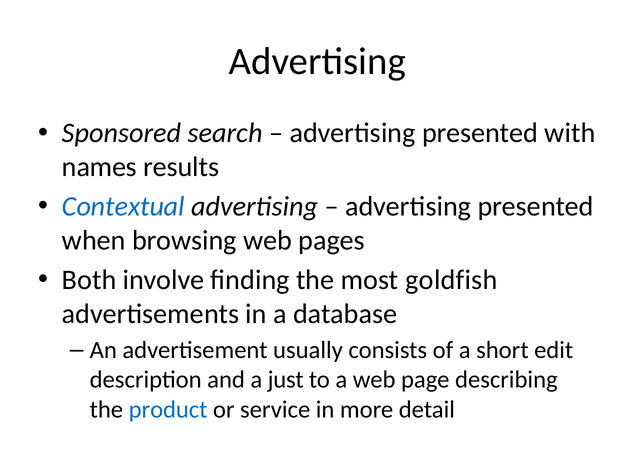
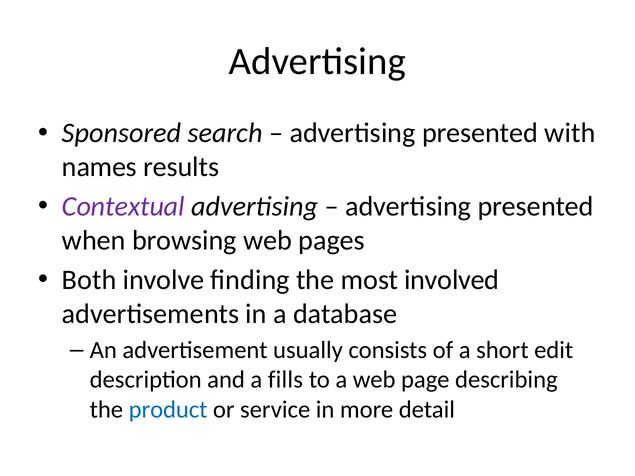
Contextual colour: blue -> purple (123, 207)
goldfish: goldfish -> involved (452, 280)
just: just -> fills (285, 380)
